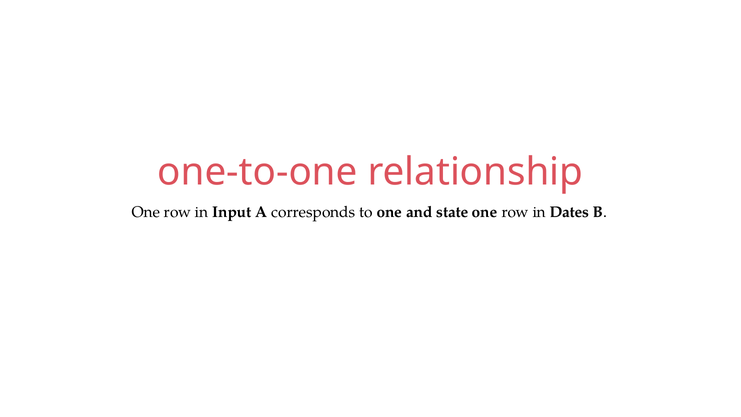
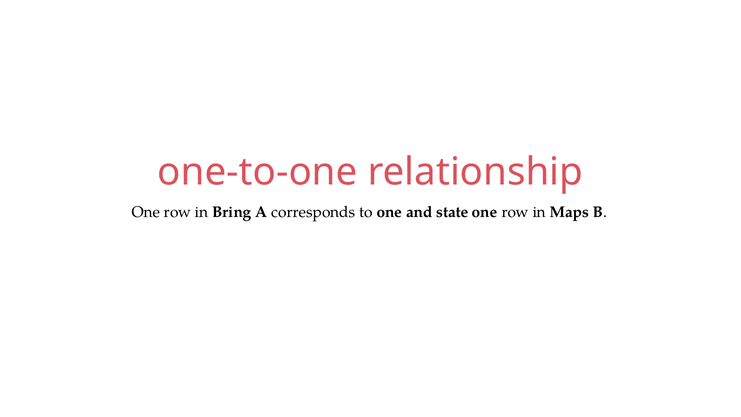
Input: Input -> Bring (232, 212)
Dates: Dates -> Maps (569, 212)
